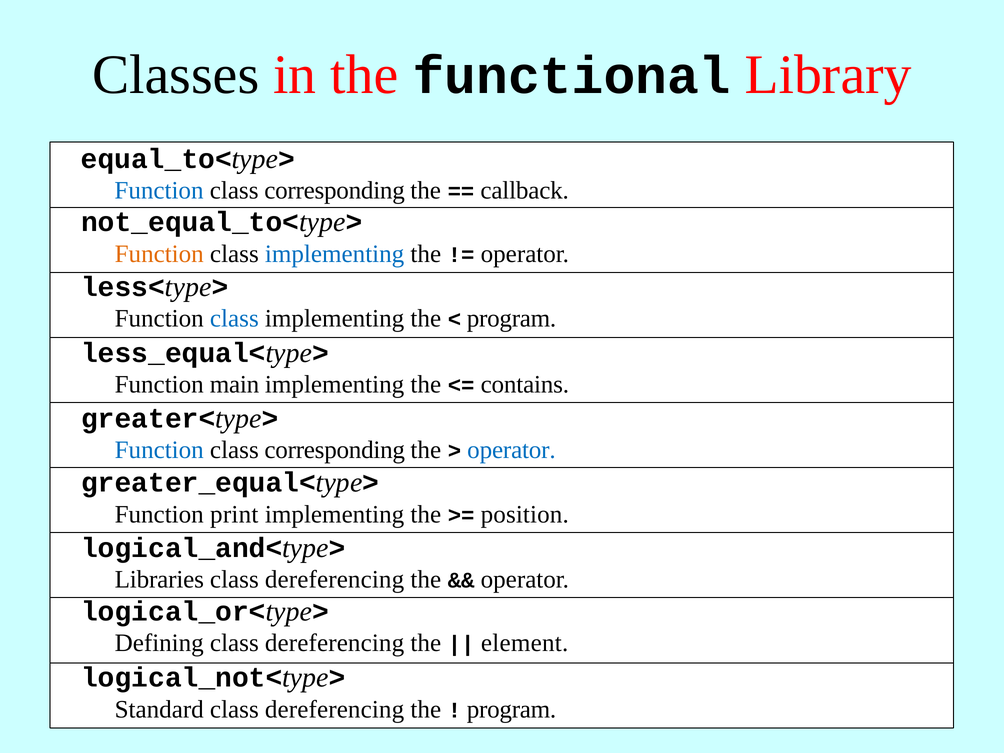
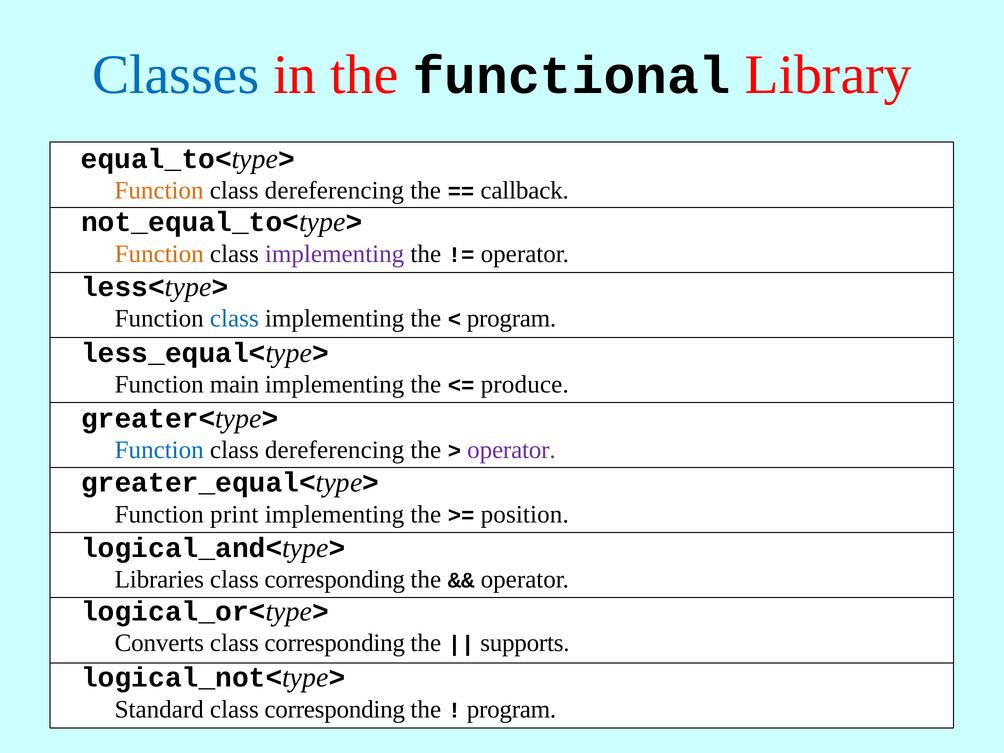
Classes colour: black -> blue (176, 75)
Function colour: blue -> orange (159, 191)
corresponding: corresponding -> dereferencing (334, 191)
implementing colour: blue -> purple (335, 254)
contains: contains -> produce (525, 385)
corresponding: corresponding -> dereferencing (335, 450)
operator colour: blue -> purple (511, 450)
dereferencing: dereferencing -> corresponding (335, 580)
Defining: Defining -> Converts (159, 643)
dereferencing: dereferencing -> corresponding (335, 643)
element: element -> supports (525, 643)
dereferencing: dereferencing -> corresponding (335, 709)
